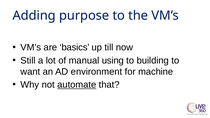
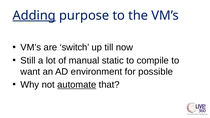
Adding underline: none -> present (34, 15)
basics: basics -> switch (75, 47)
using: using -> static (113, 61)
building: building -> compile (153, 61)
machine: machine -> possible (156, 72)
